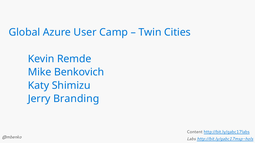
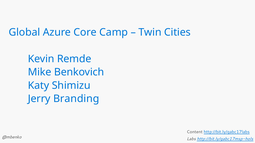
User: User -> Core (85, 32)
